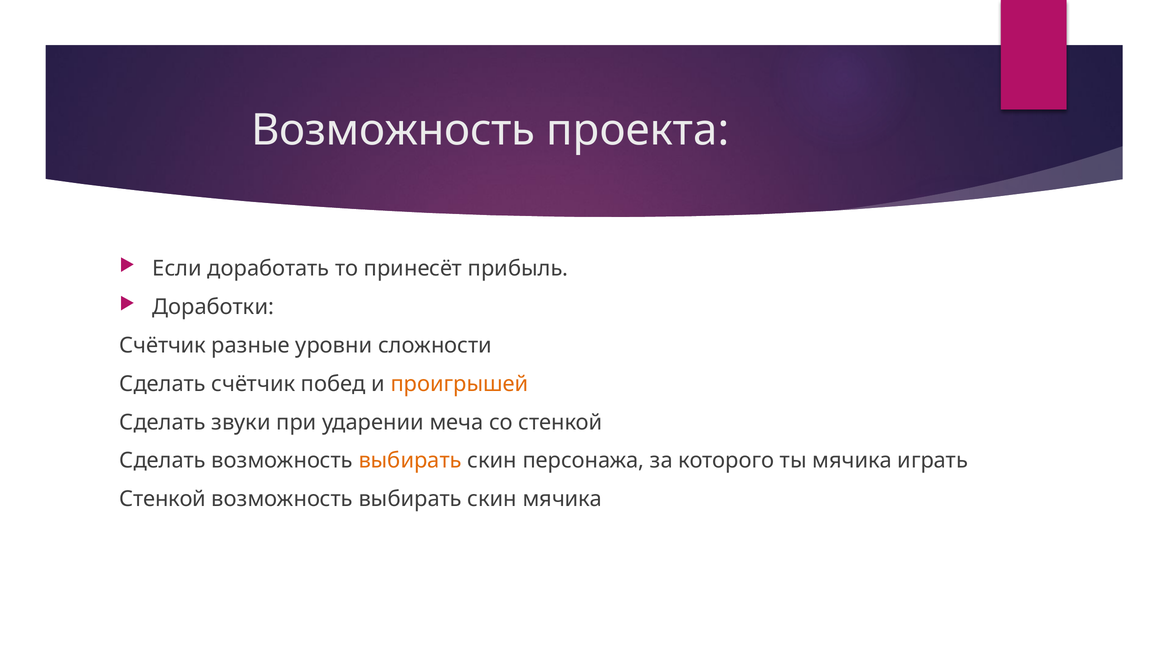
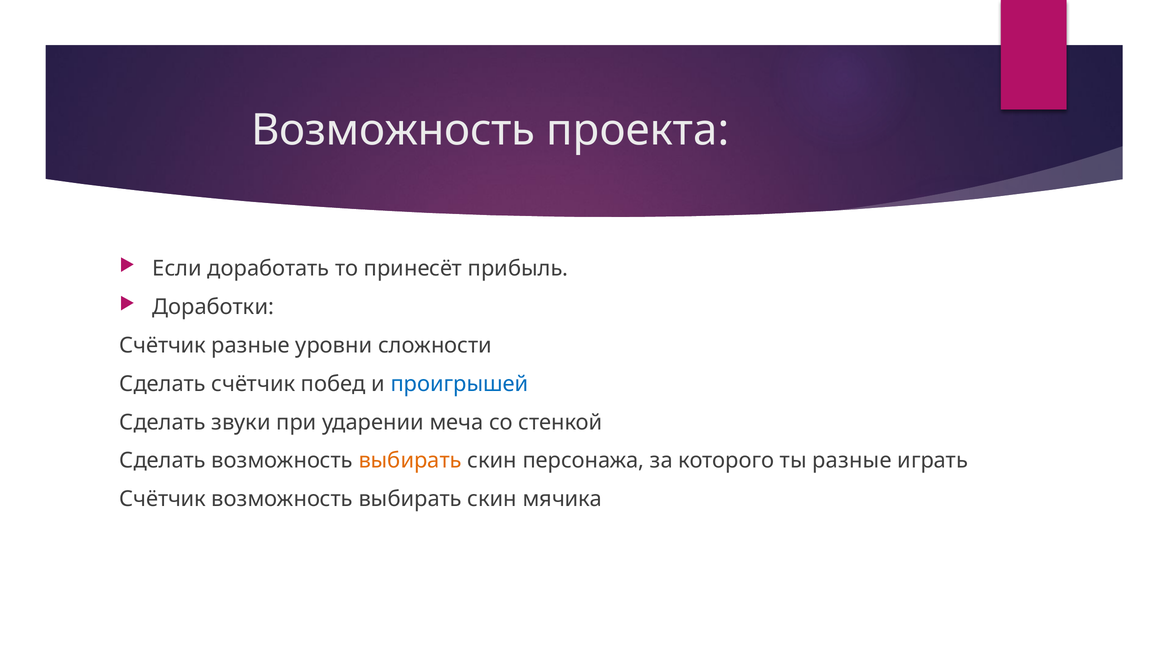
проигрышей colour: orange -> blue (460, 384)
ты мячика: мячика -> разные (852, 461)
Стенкой: Стенкой -> Счётчик (163, 500)
